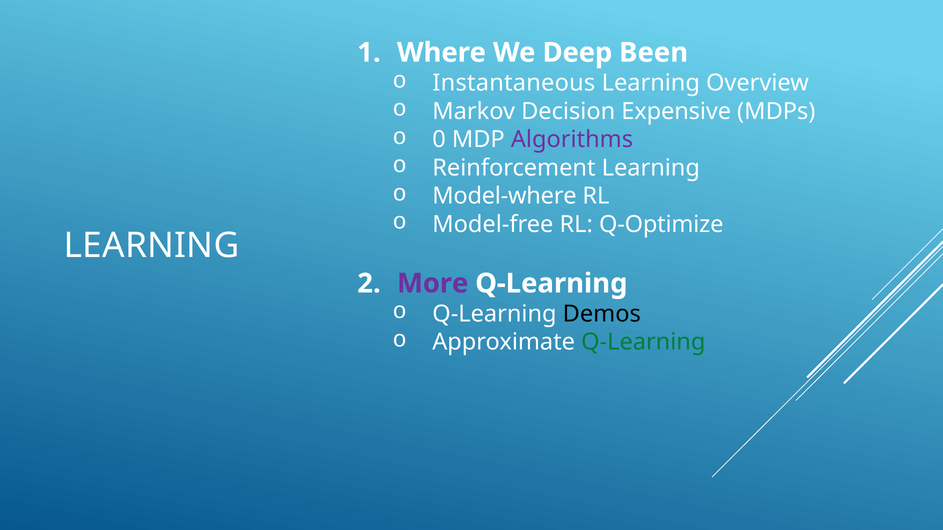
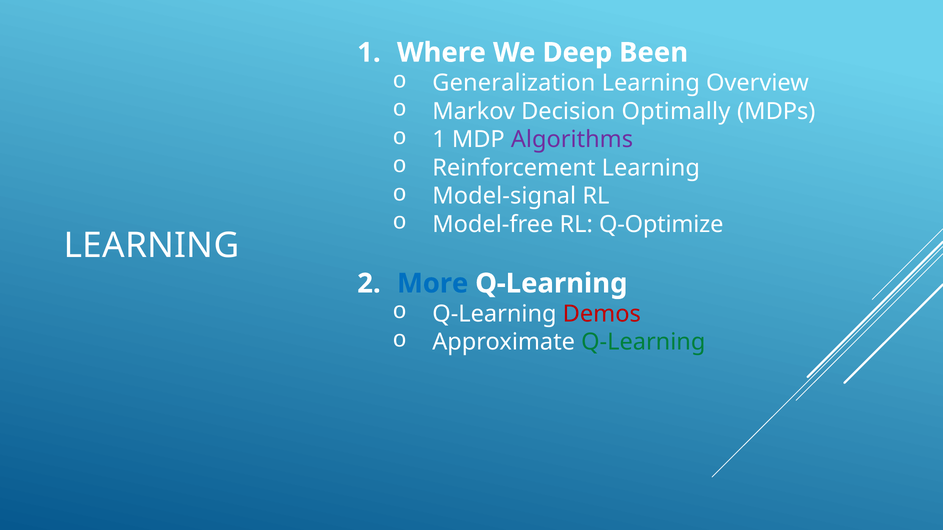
Instantaneous: Instantaneous -> Generalization (514, 83)
Expensive: Expensive -> Optimally (676, 111)
0: 0 -> 1 (439, 140)
Model-where: Model-where -> Model-signal (504, 196)
More colour: purple -> blue (433, 284)
Demos colour: black -> red (602, 314)
